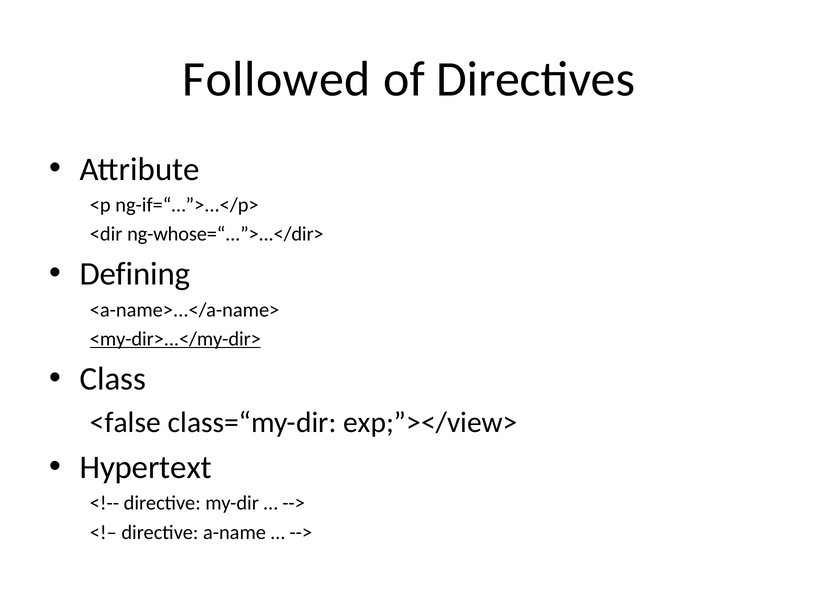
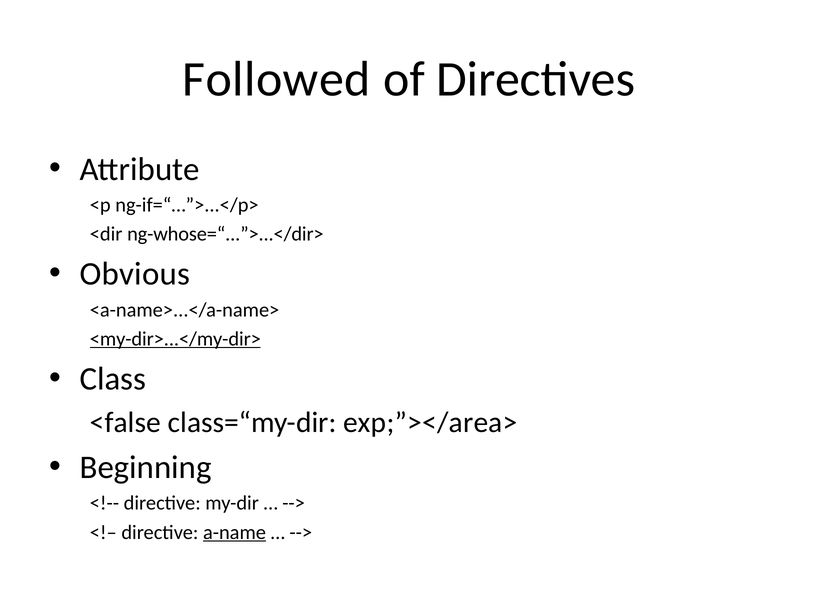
Defining: Defining -> Obvious (135, 274)
exp;”></view>: exp;”></view> -> exp;”></area> (430, 422)
Hypertext: Hypertext -> Beginning (146, 467)
a-name underline: none -> present (234, 532)
